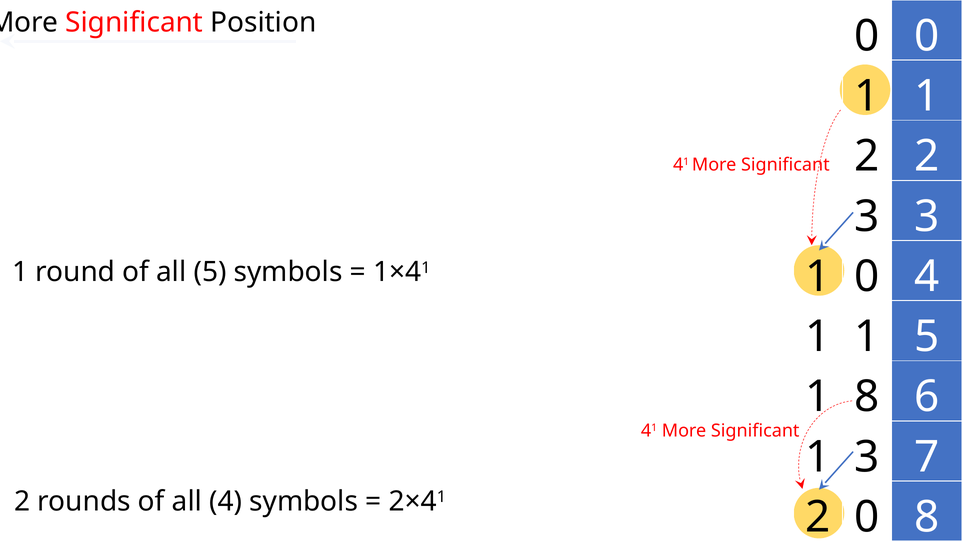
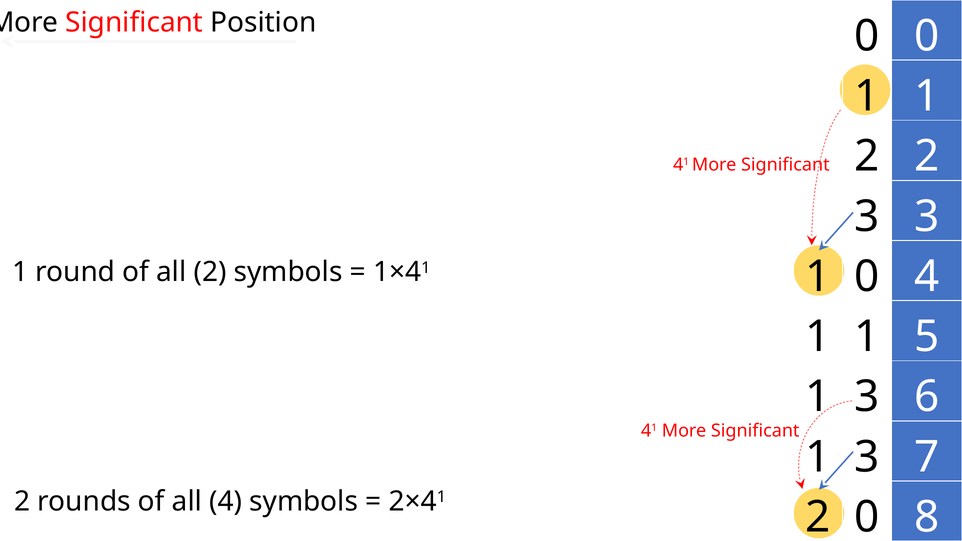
all 5: 5 -> 2 (210, 272)
8: 8 -> 3 (867, 397)
